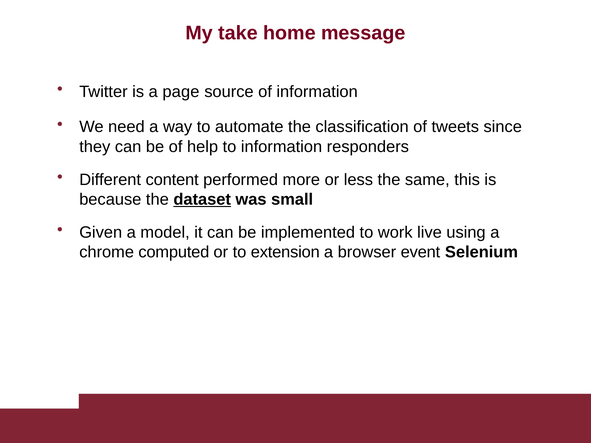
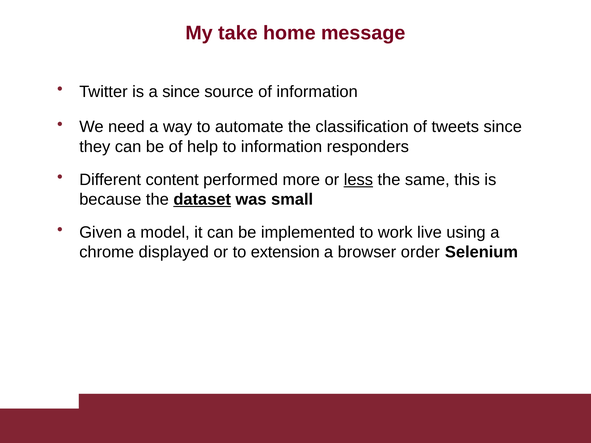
a page: page -> since (181, 92)
less underline: none -> present (358, 180)
computed: computed -> displayed (174, 252)
event: event -> order (420, 252)
